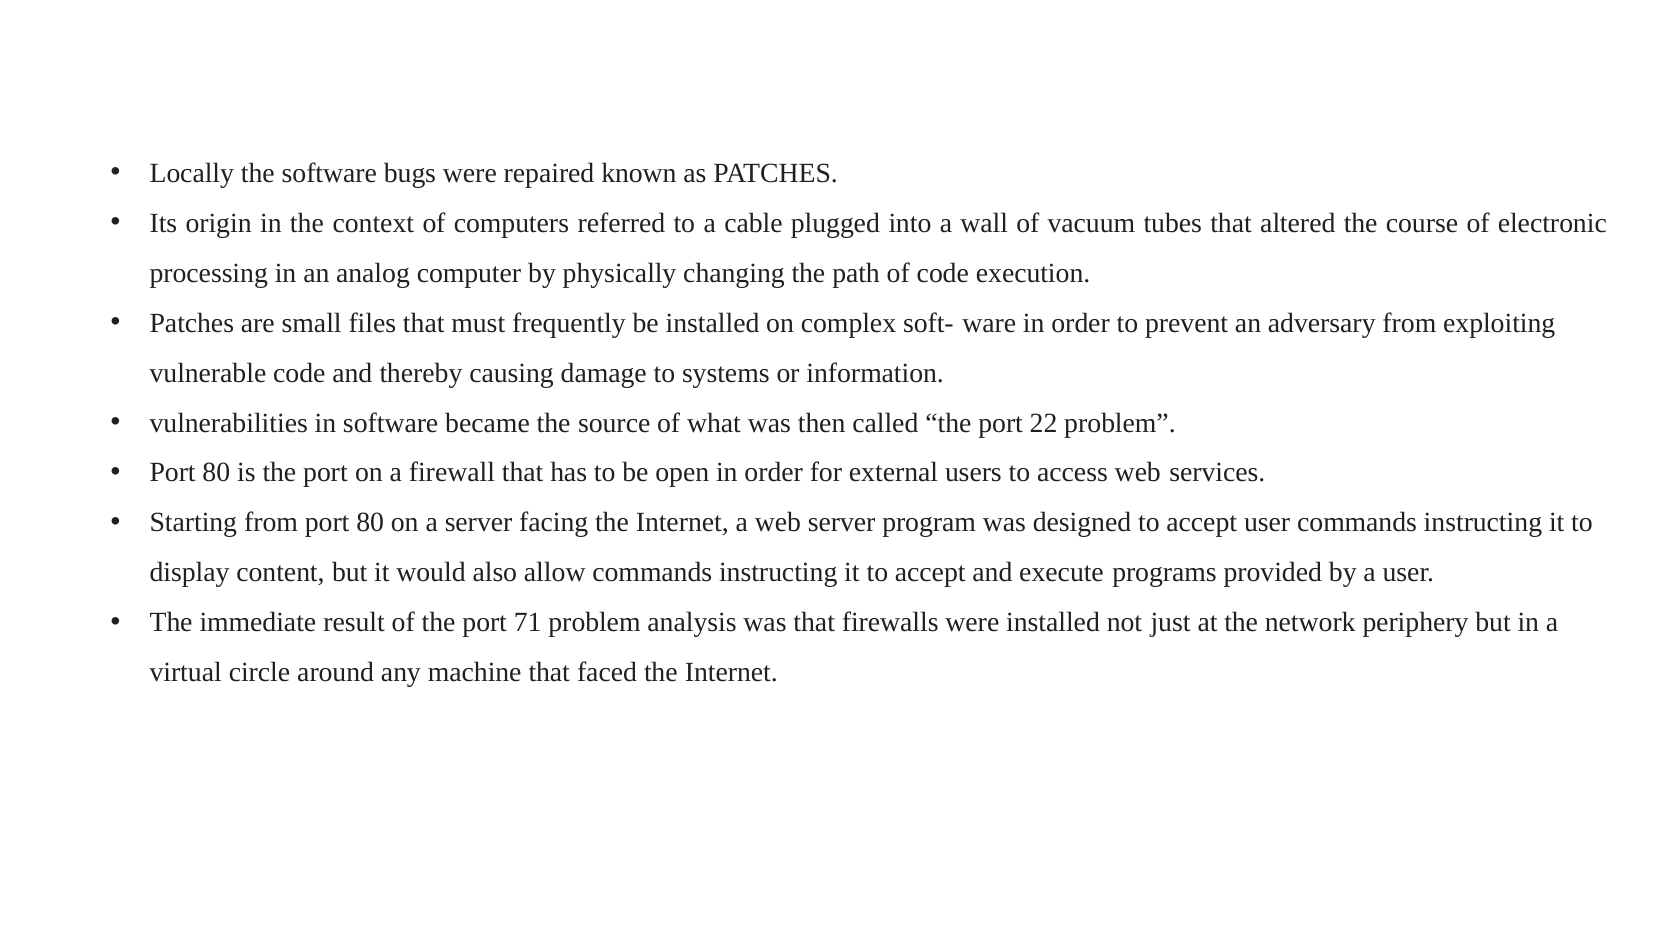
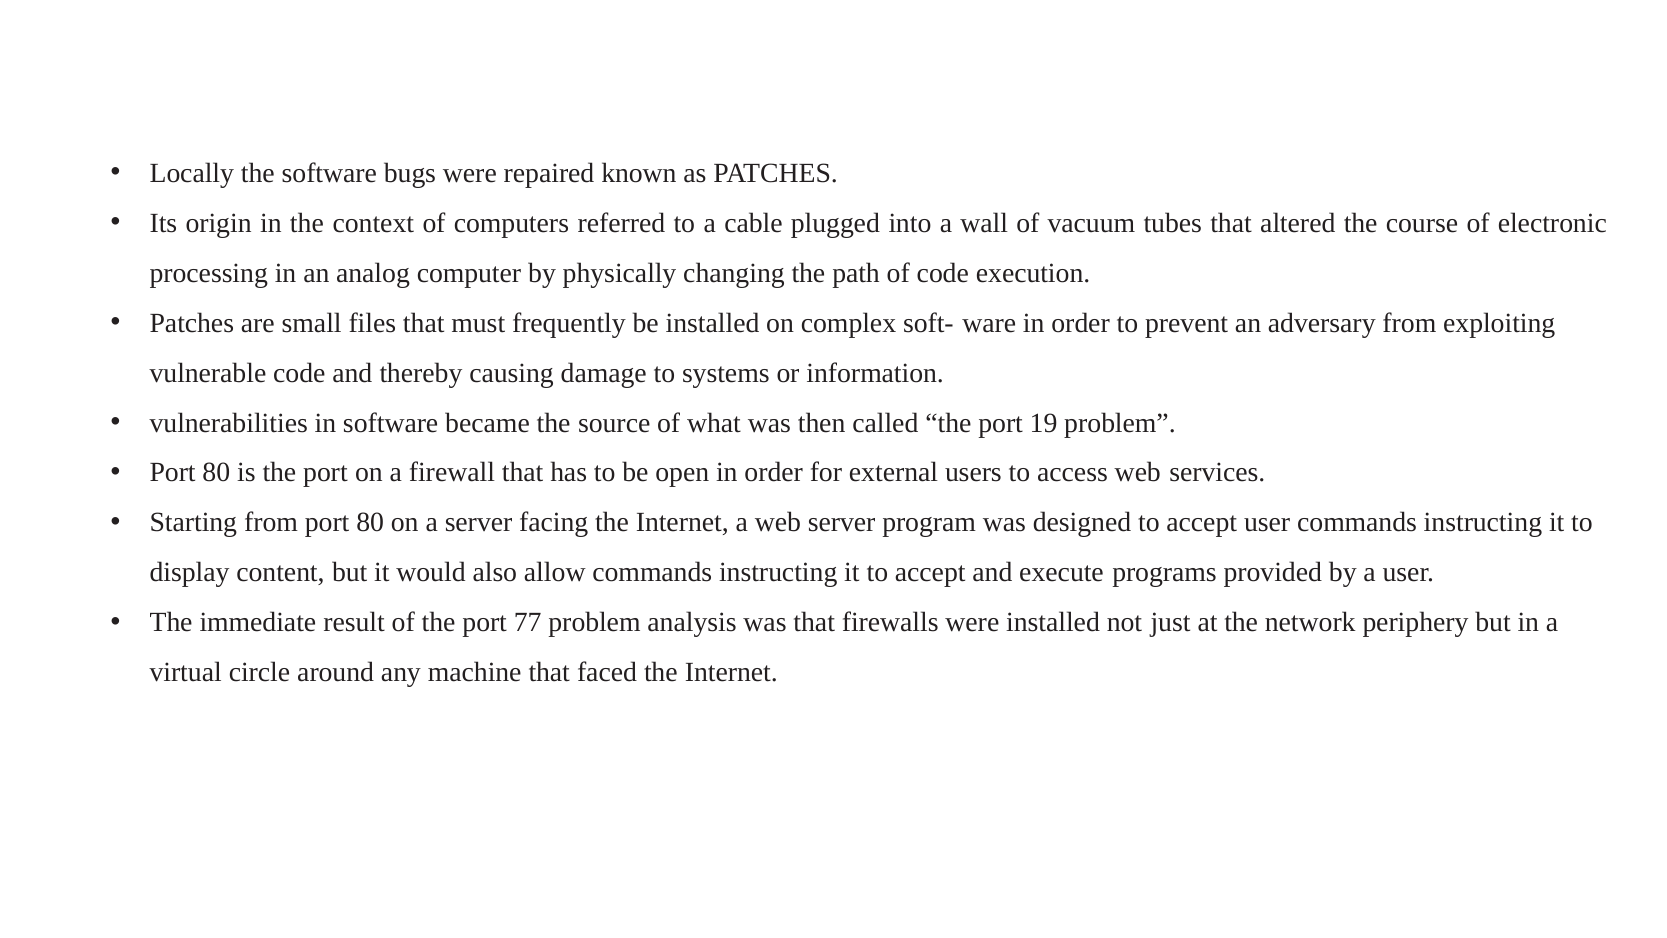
22: 22 -> 19 (1044, 423)
71: 71 -> 77 (528, 623)
